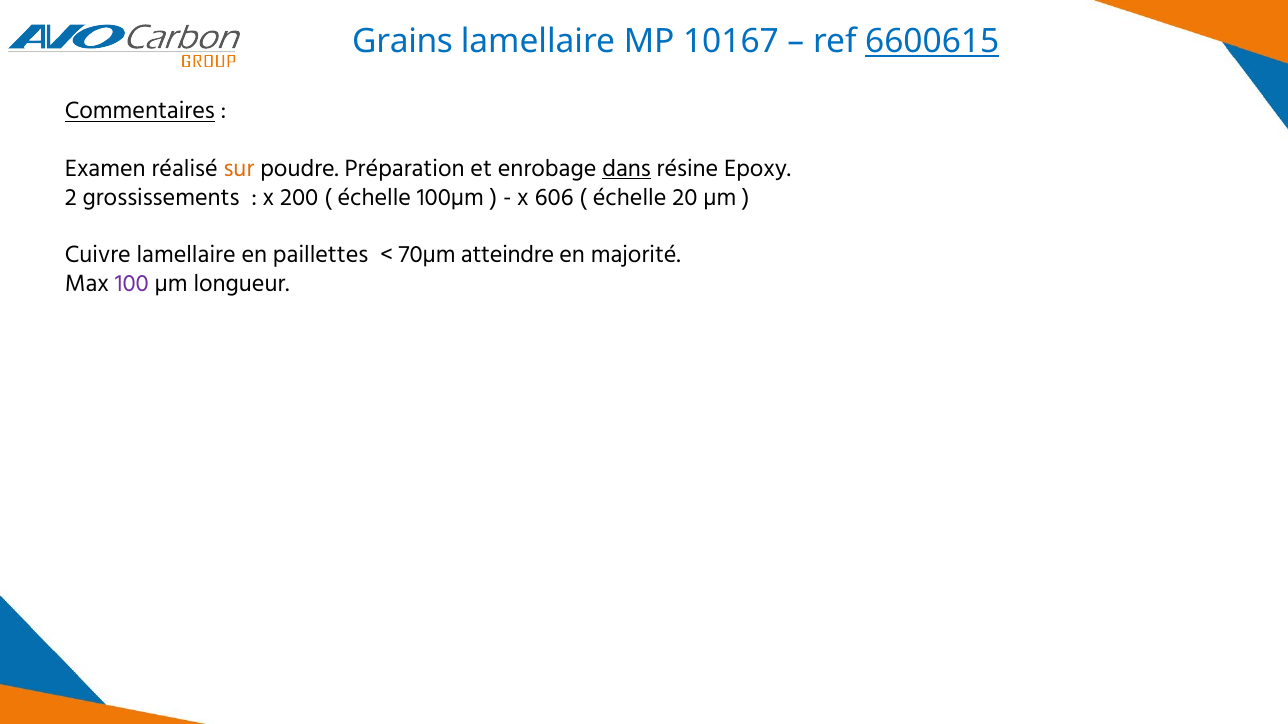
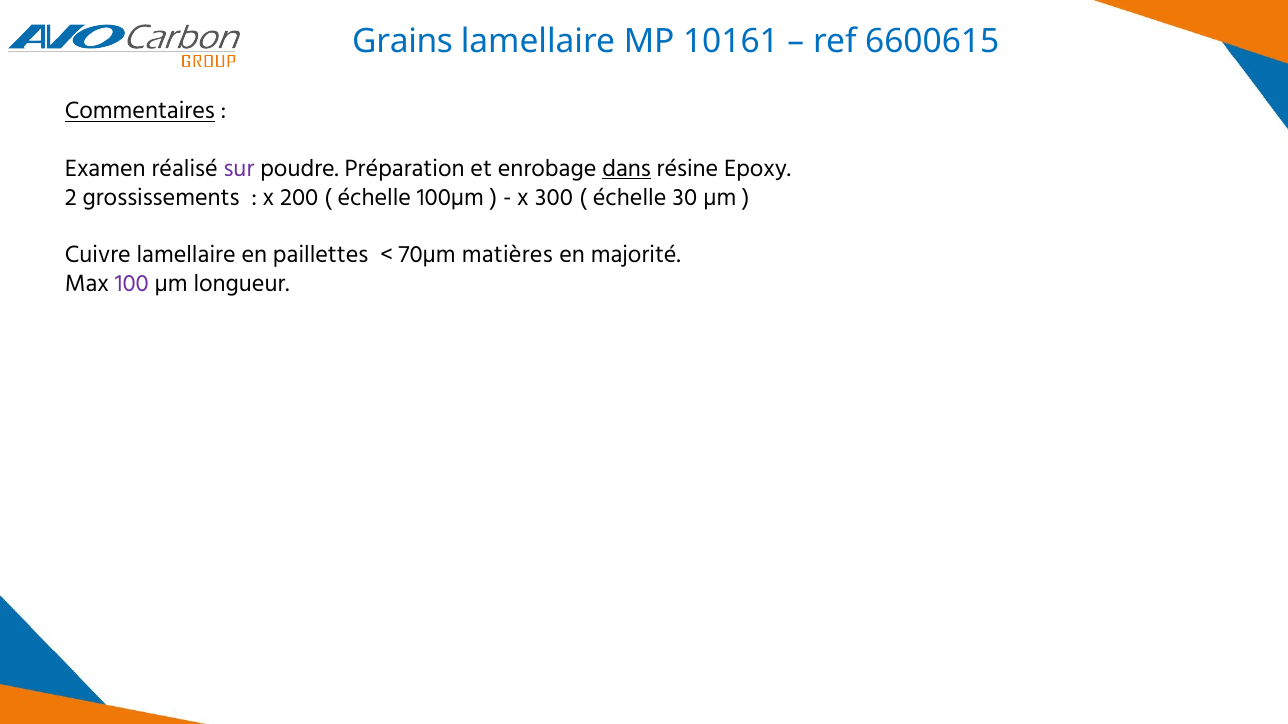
10167: 10167 -> 10161 (731, 42)
6600615 underline: present -> none (932, 42)
sur colour: orange -> purple (239, 168)
606: 606 -> 300 (554, 197)
20: 20 -> 30 (685, 197)
atteindre: atteindre -> matières (507, 255)
